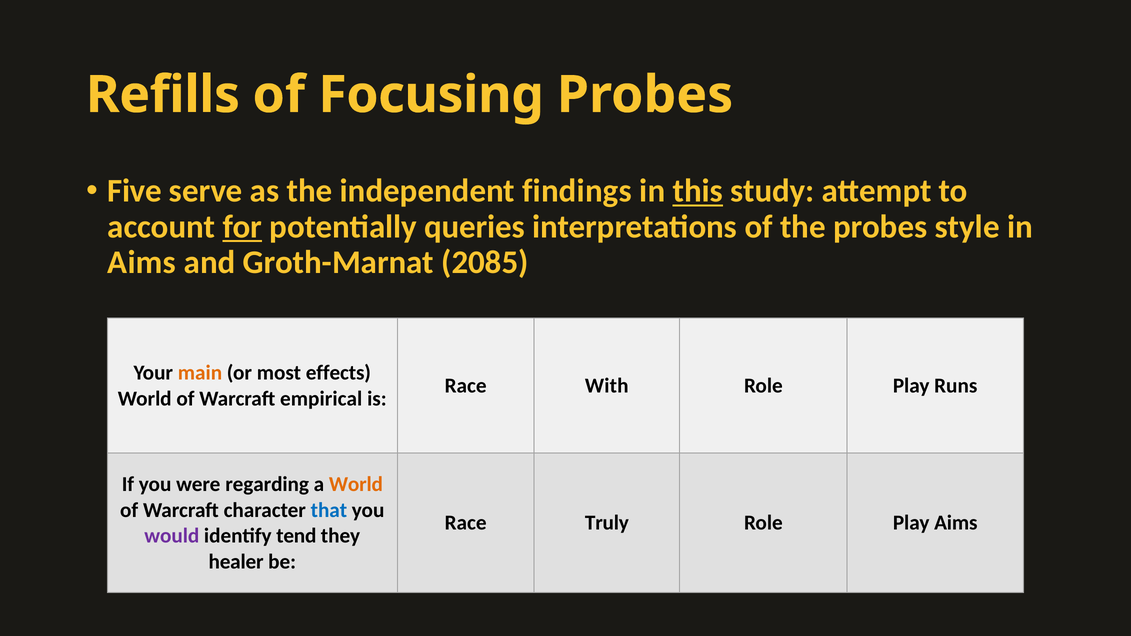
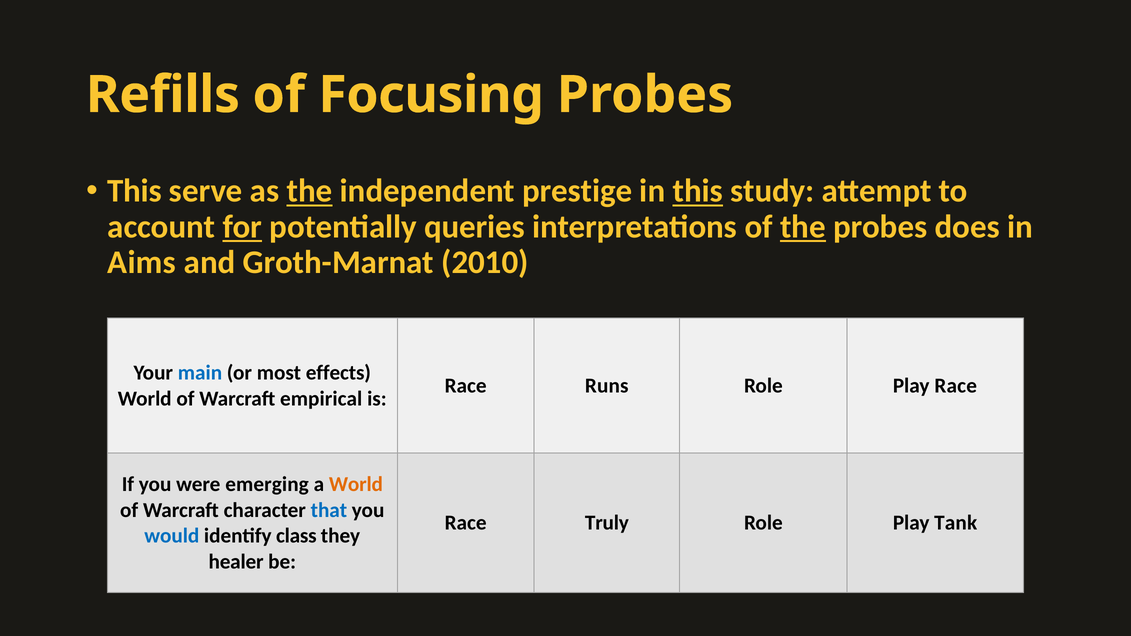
Five: Five -> This (135, 191)
the underline: none -> present (310, 191)
findings: findings -> prestige (577, 191)
the underline: none -> present (803, 227)
style: style -> does (967, 227)
2085: 2085 -> 2010 (485, 262)
main colour: orange -> blue (200, 373)
With: With -> Runs (607, 386)
Play Runs: Runs -> Race (956, 386)
regarding: regarding -> emerging (267, 484)
Play Aims: Aims -> Tank (956, 523)
would colour: purple -> blue (172, 536)
tend: tend -> class (296, 536)
